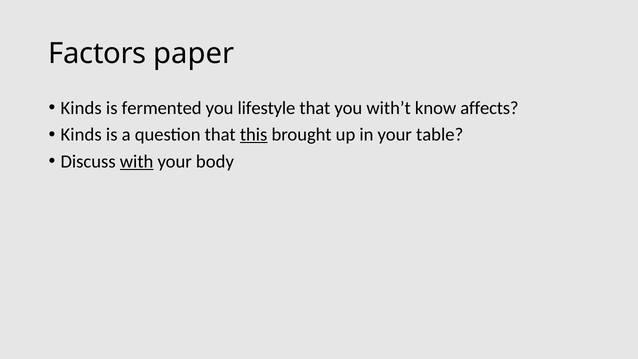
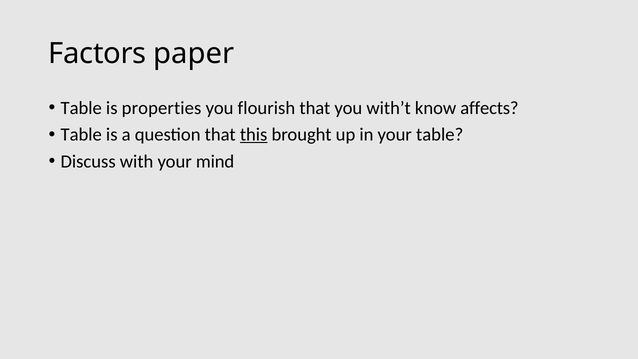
Kinds: Kinds -> Table (81, 108)
fermented: fermented -> properties (162, 108)
lifestyle: lifestyle -> flourish (266, 108)
Kinds: Kinds -> Table (81, 135)
with underline: present -> none (137, 161)
body: body -> mind (215, 161)
